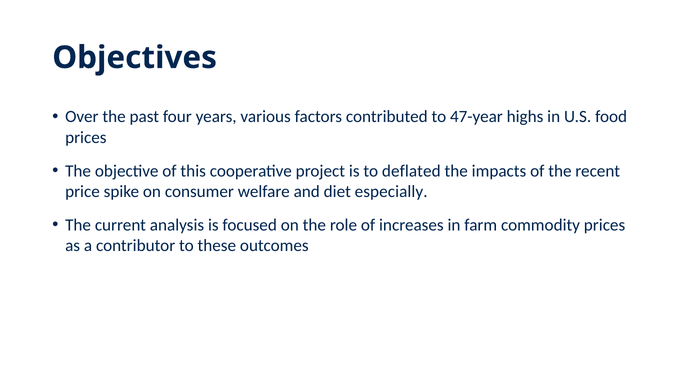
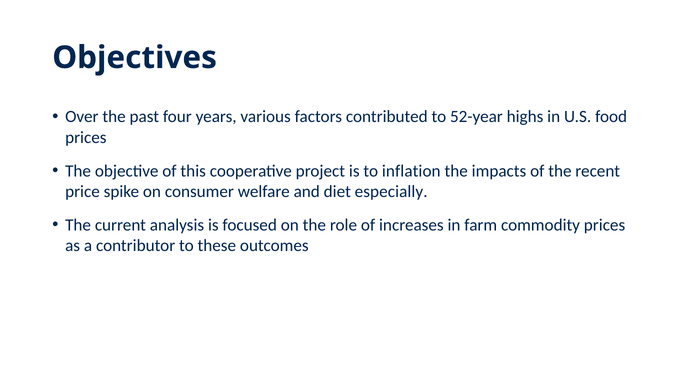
47-year: 47-year -> 52-year (476, 117)
deflated: deflated -> inflation (411, 171)
